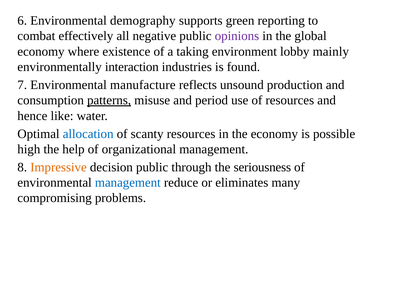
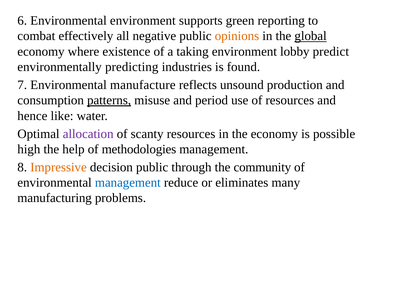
Environmental demography: demography -> environment (143, 21)
opinions colour: purple -> orange (237, 36)
global underline: none -> present (311, 36)
mainly: mainly -> predict (331, 52)
interaction: interaction -> predicting (132, 67)
allocation colour: blue -> purple (88, 134)
organizational: organizational -> methodologies (139, 149)
seriousness: seriousness -> community (262, 167)
compromising: compromising -> manufacturing (55, 198)
